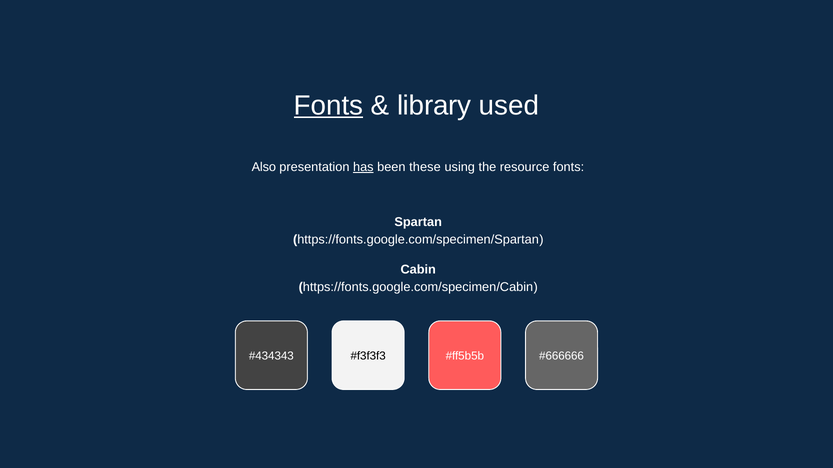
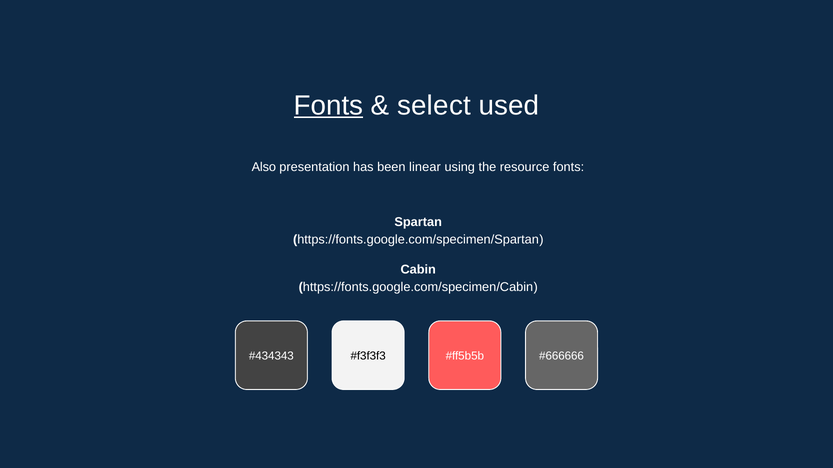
library: library -> select (434, 105)
has underline: present -> none (363, 167)
these: these -> linear (425, 167)
